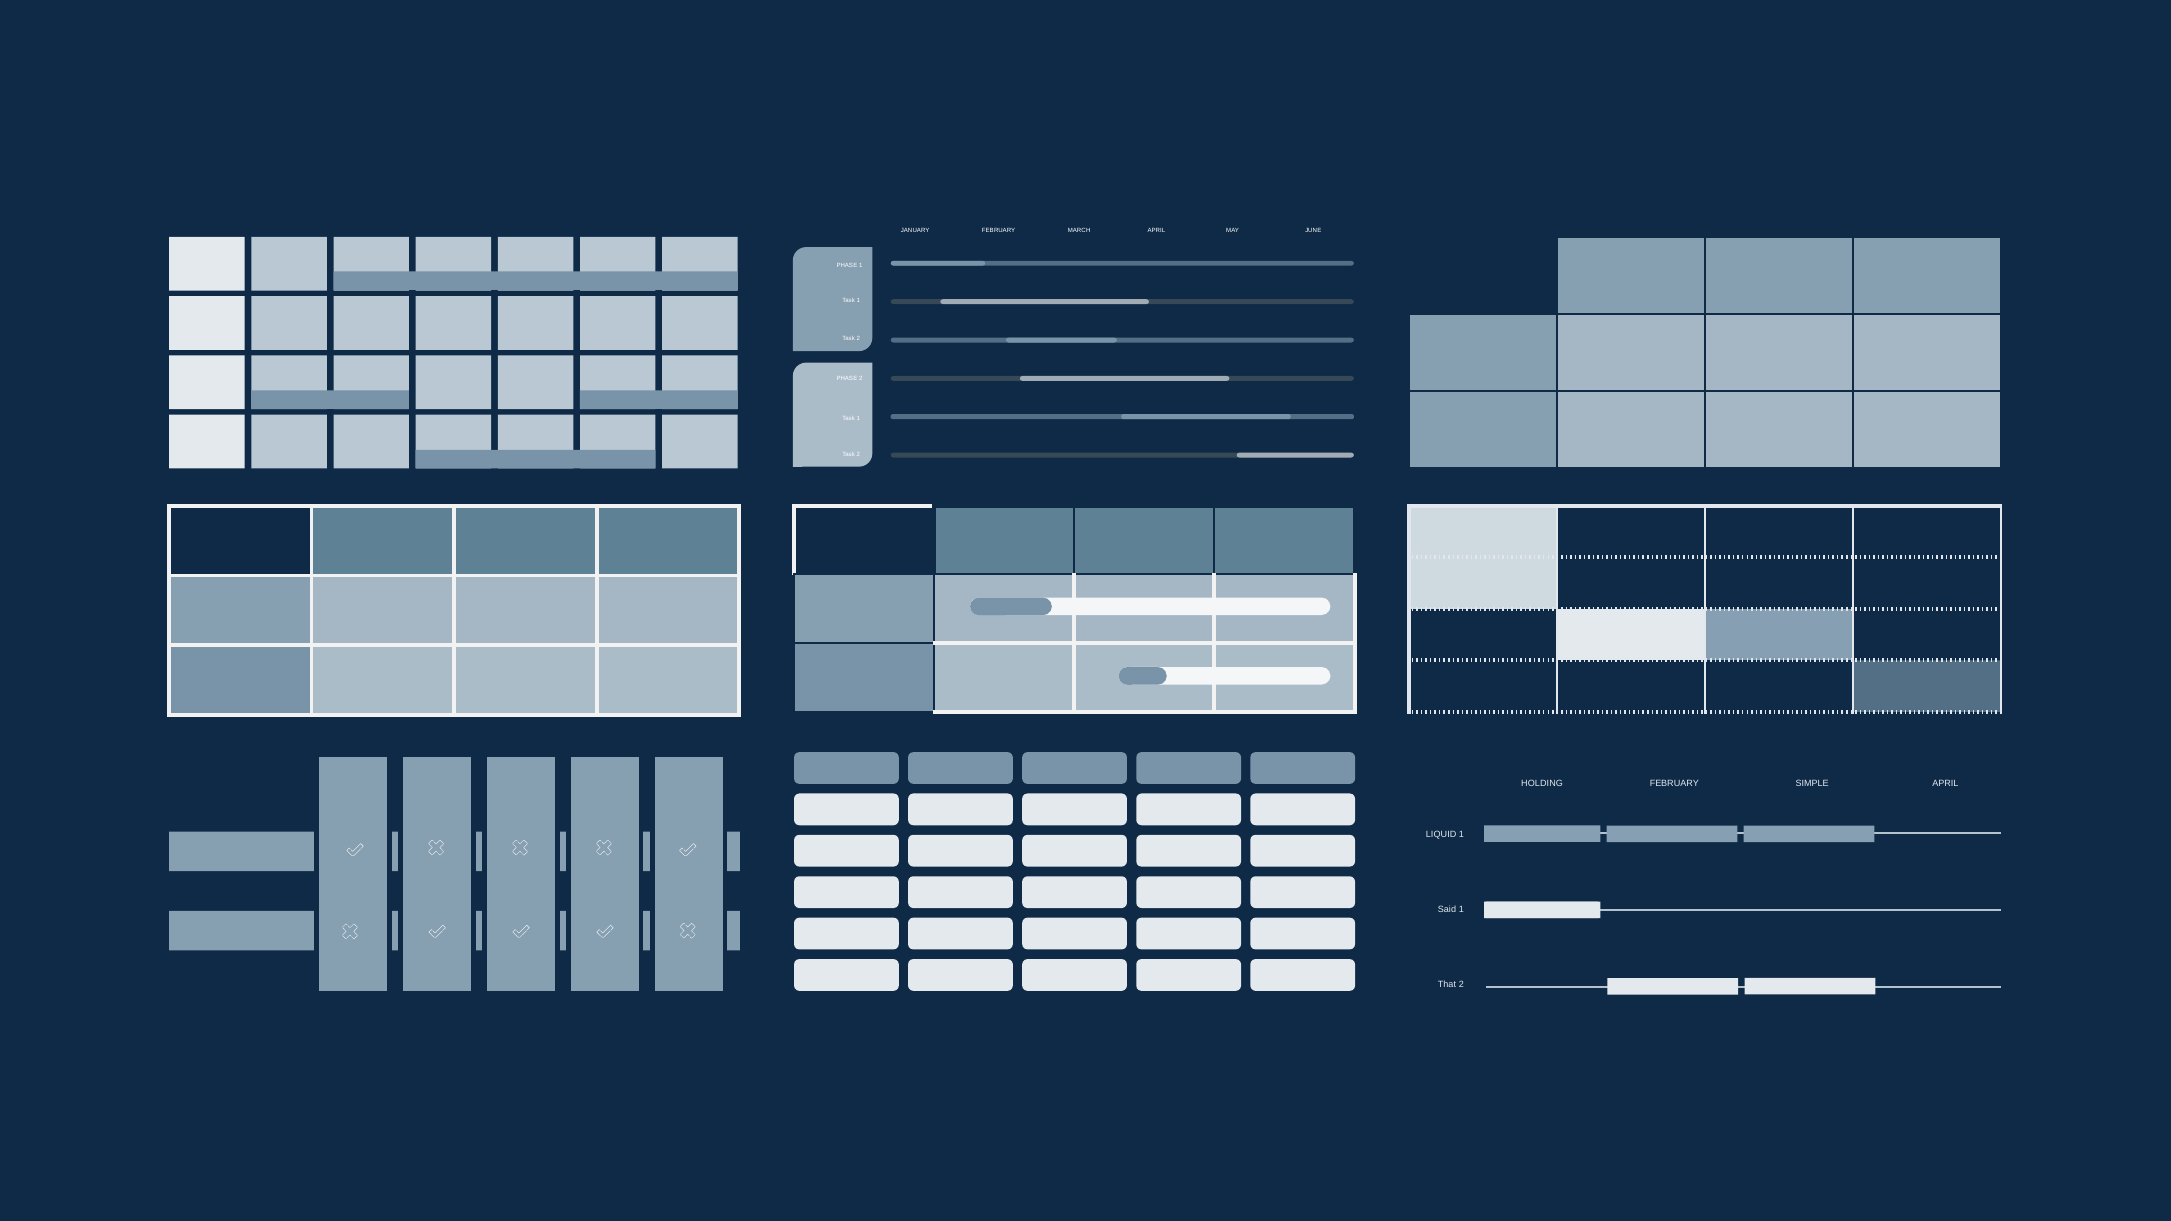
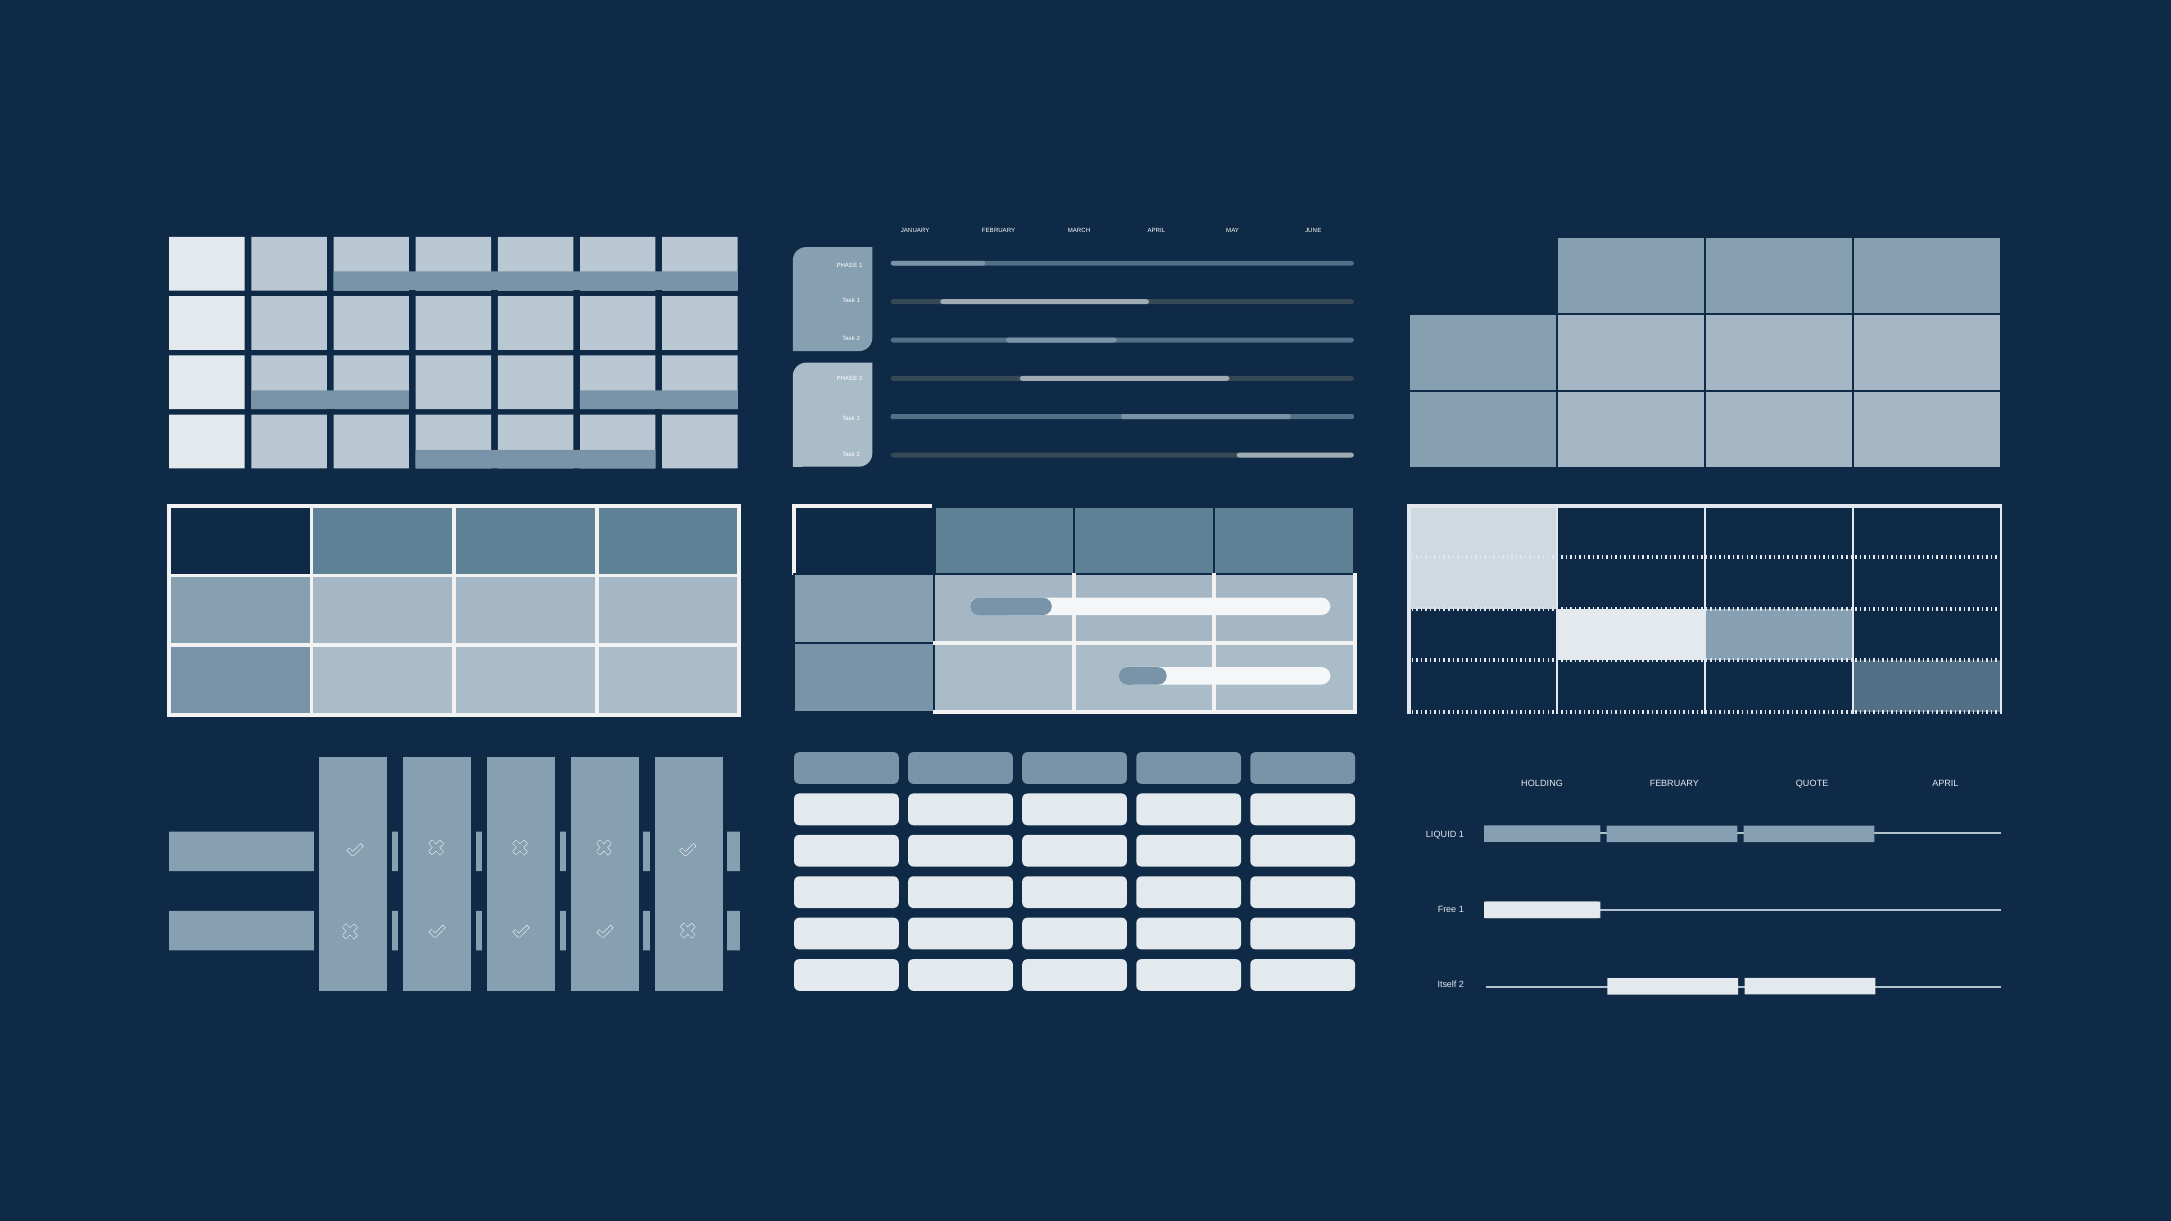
SIMPLE: SIMPLE -> QUOTE (1812, 784)
Said: Said -> Free (1447, 909)
That: That -> Itself (1447, 984)
